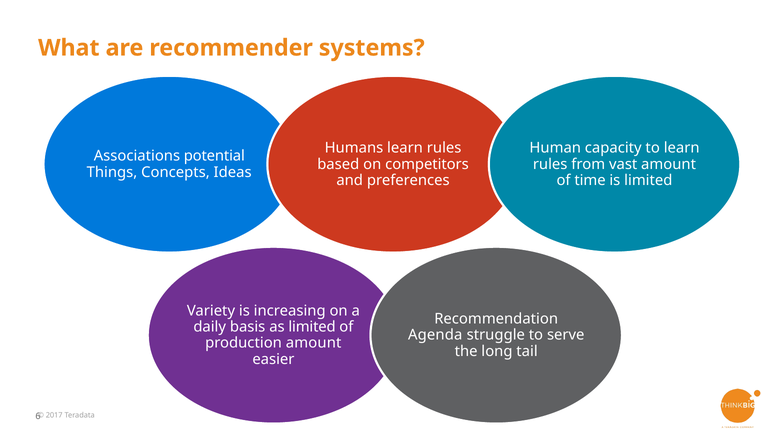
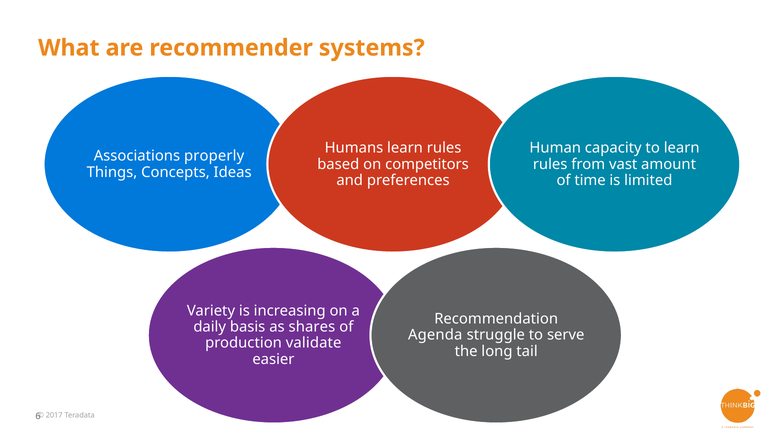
potential: potential -> properly (214, 156)
as limited: limited -> shares (312, 327)
production amount: amount -> validate (314, 343)
